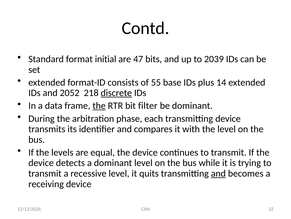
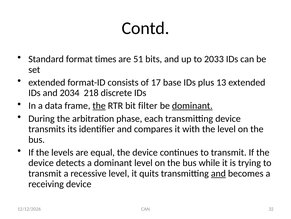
initial: initial -> times (106, 59)
47: 47 -> 51 (138, 59)
2039: 2039 -> 2033 (214, 59)
55: 55 -> 17 (156, 82)
14: 14 -> 13 (221, 82)
2052: 2052 -> 2034 (70, 93)
discrete underline: present -> none (116, 93)
dominant underline: none -> present (192, 105)
